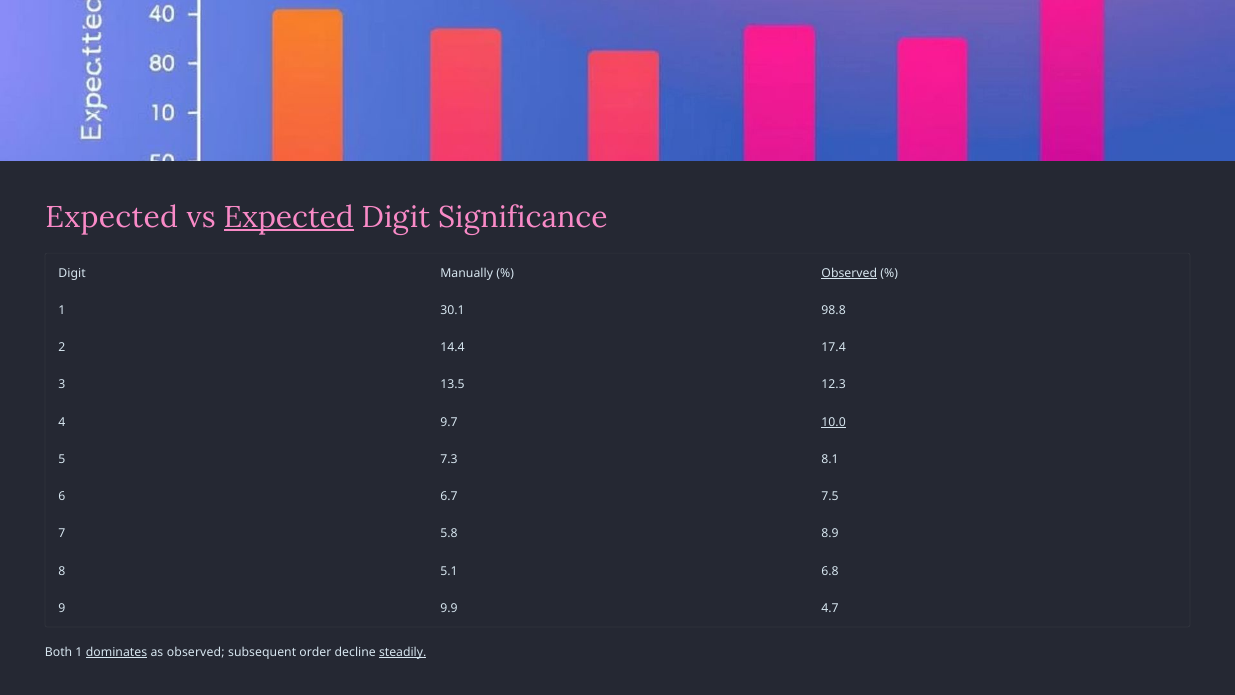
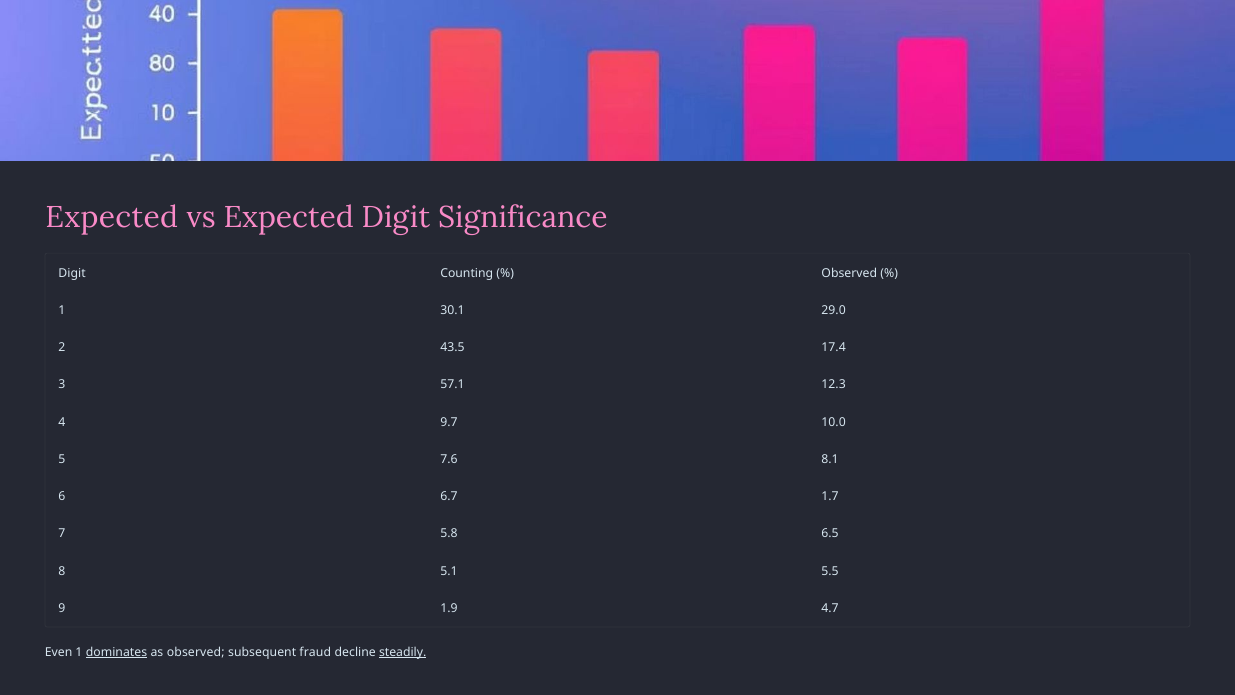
Expected underline: present -> none (289, 217)
Manually: Manually -> Counting (467, 273)
Observed underline: present -> none (849, 273)
98.8: 98.8 -> 29.0 (834, 310)
14.4: 14.4 -> 43.5 (453, 347)
13.5: 13.5 -> 57.1 (453, 385)
10.0 underline: present -> none (834, 422)
7.3: 7.3 -> 7.6 (449, 459)
7.5: 7.5 -> 1.7 (830, 496)
8.9: 8.9 -> 6.5 (830, 534)
6.8: 6.8 -> 5.5 (830, 571)
9.9: 9.9 -> 1.9 (449, 608)
Both: Both -> Even (59, 652)
order: order -> fraud (315, 652)
